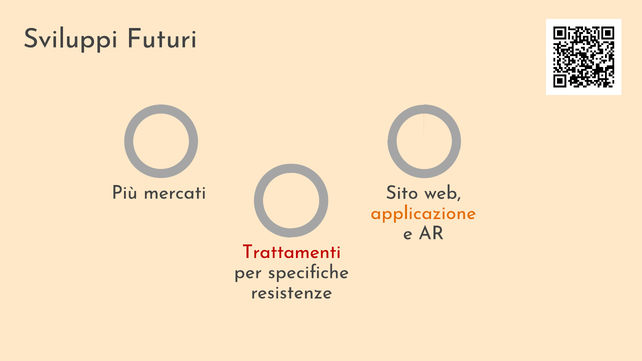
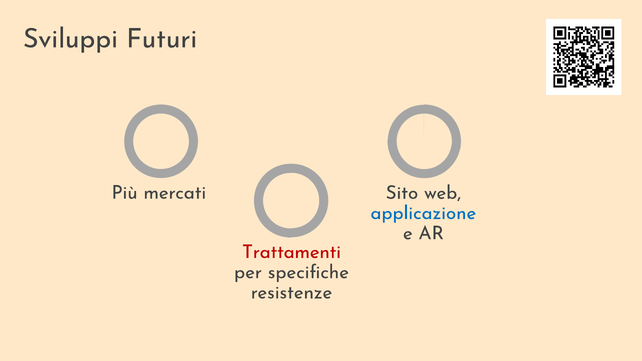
applicazione colour: orange -> blue (423, 213)
